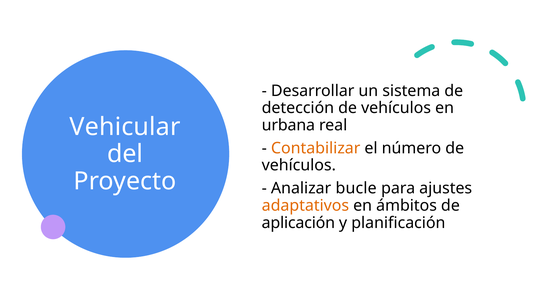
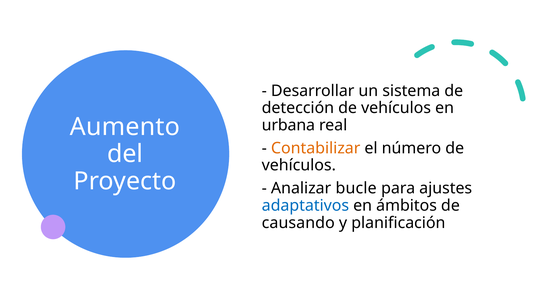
Vehicular: Vehicular -> Aumento (125, 127)
adaptativos colour: orange -> blue (305, 205)
aplicación: aplicación -> causando (298, 223)
